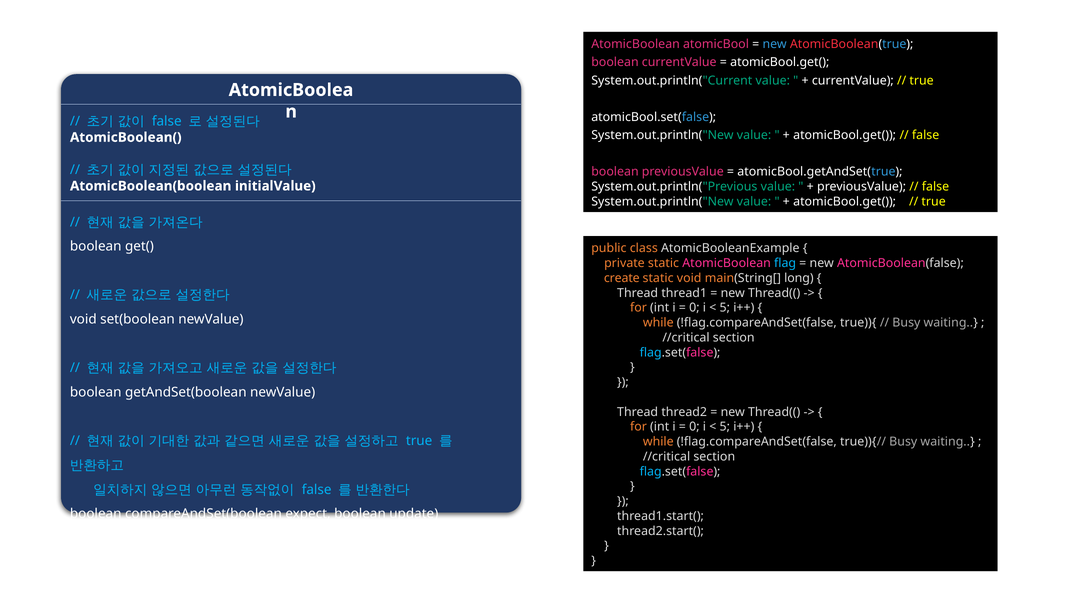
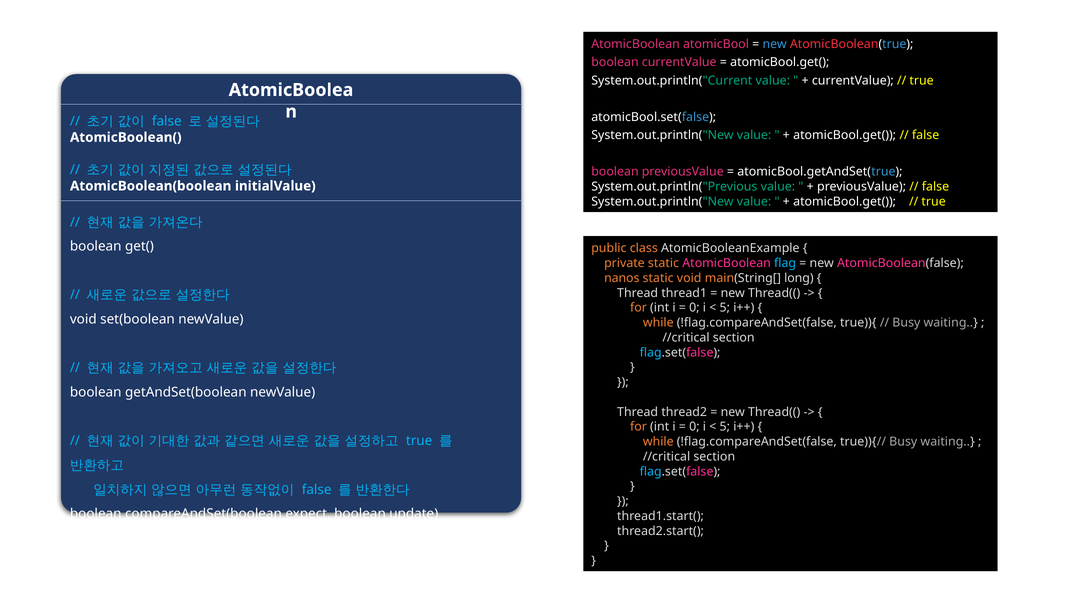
create: create -> nanos (622, 278)
